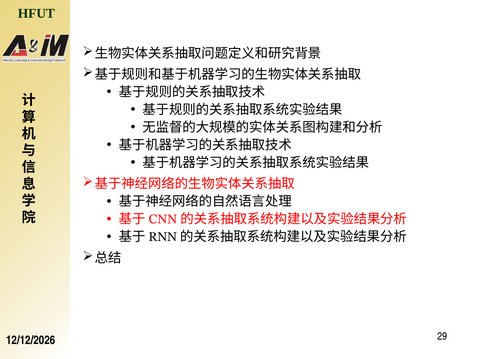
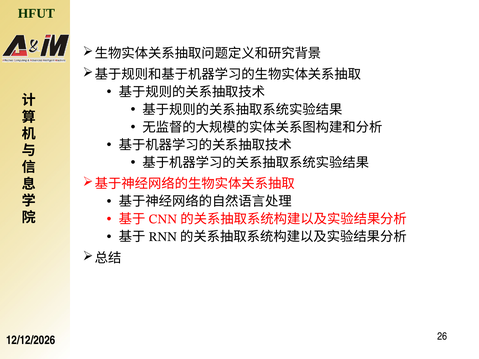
29: 29 -> 26 (442, 336)
